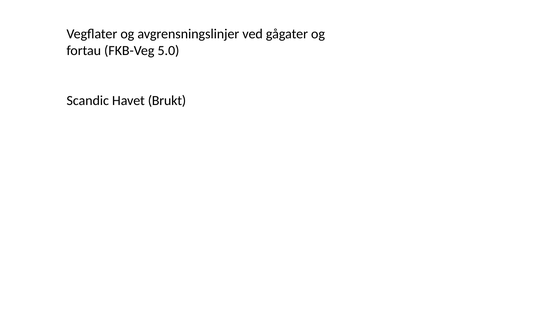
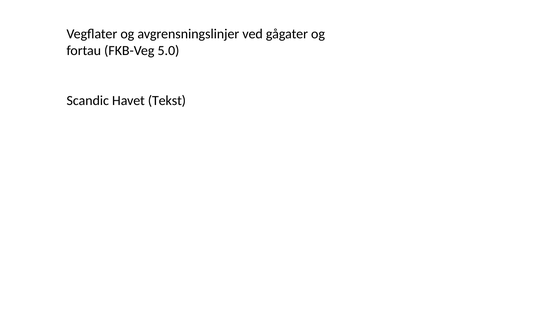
Brukt: Brukt -> Tekst (167, 101)
